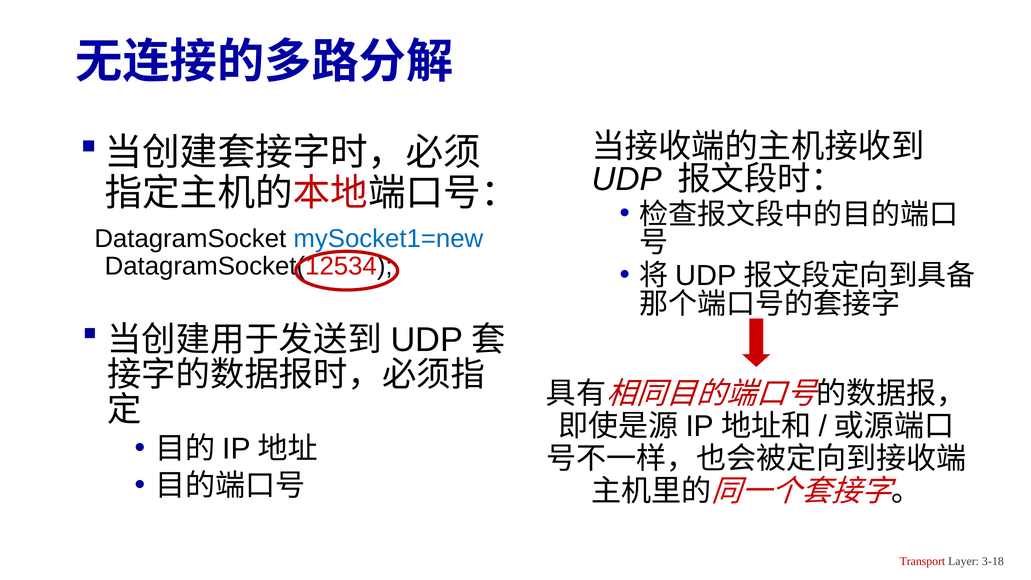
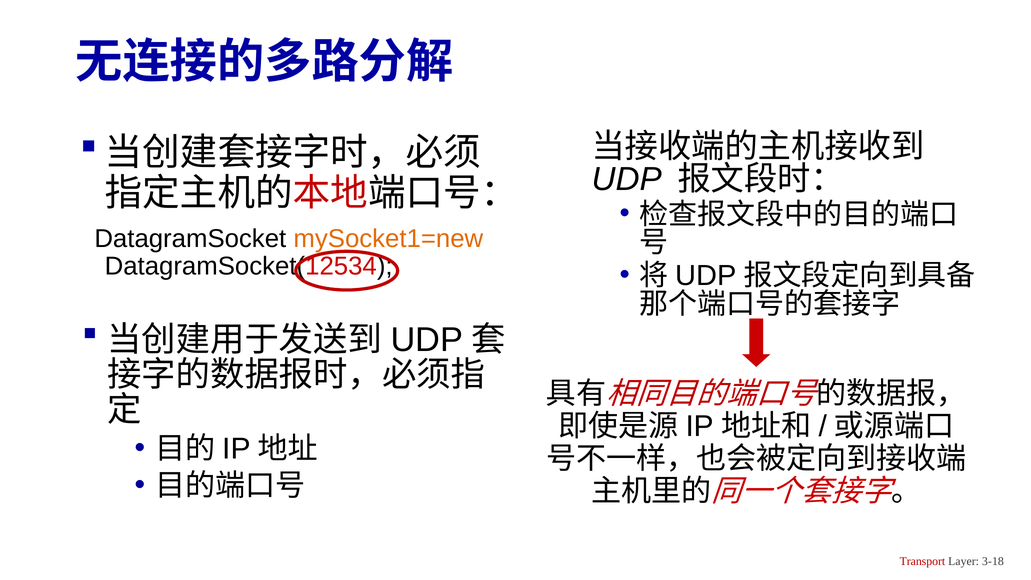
mySocket1=new colour: blue -> orange (388, 238)
